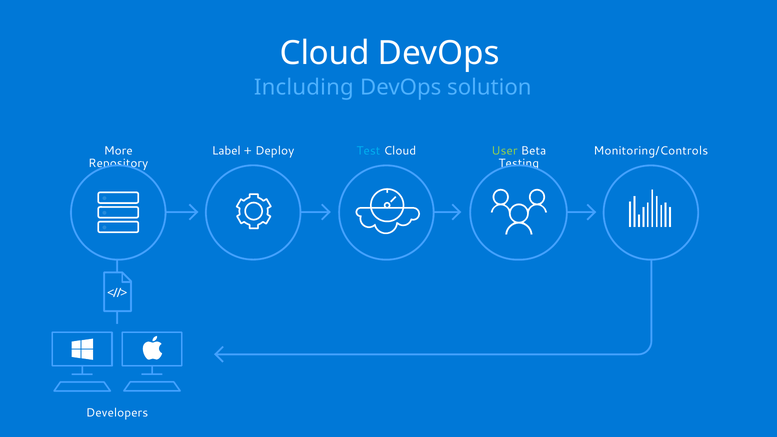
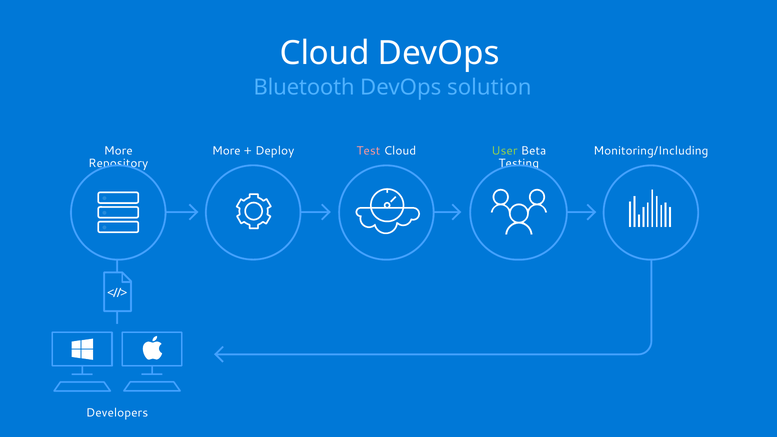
Including: Including -> Bluetooth (304, 87)
Label: Label -> More (226, 151)
Test colour: light blue -> pink (368, 151)
Monitoring/Controls: Monitoring/Controls -> Monitoring/Including (651, 151)
